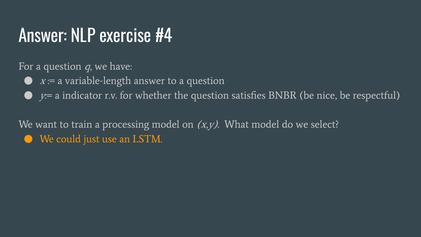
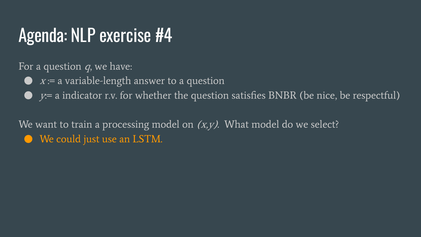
Answer: Answer -> Agenda (43, 36)
